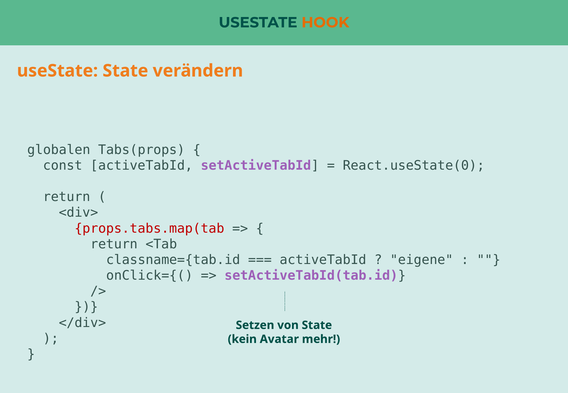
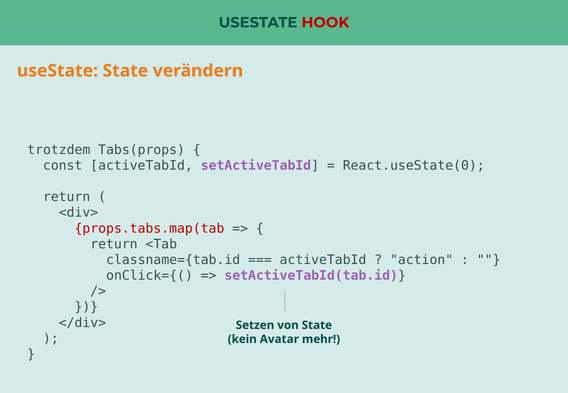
HOOK colour: orange -> red (325, 23)
globalen: globalen -> trotzdem (59, 150)
eigene: eigene -> action (422, 260)
